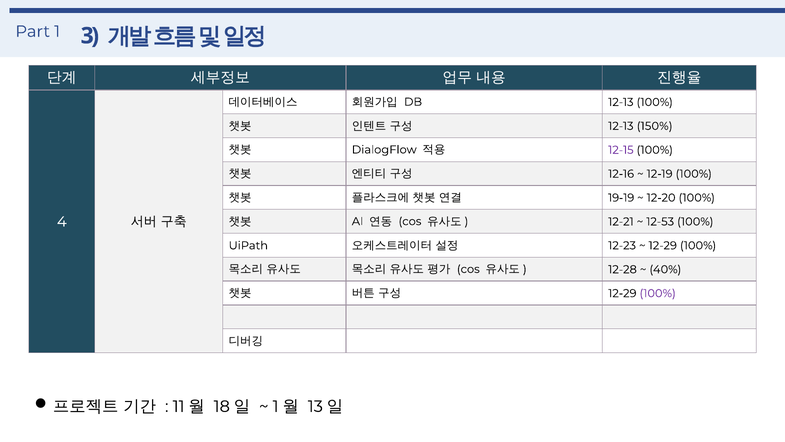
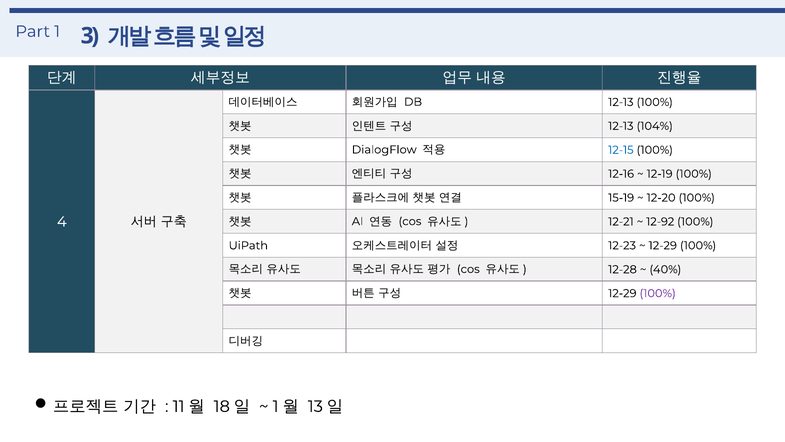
150%: 150% -> 104% (655, 126)
12-15 colour: purple -> blue (621, 150)
19-19: 19-19 -> 15-19 (621, 198)
12-53: 12-53 -> 12-92 (660, 221)
